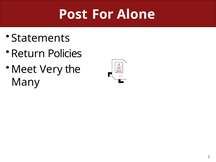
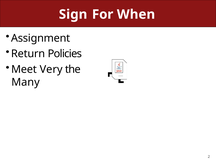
Post: Post -> Sign (73, 14)
Alone: Alone -> When (136, 14)
Statements: Statements -> Assignment (41, 38)
